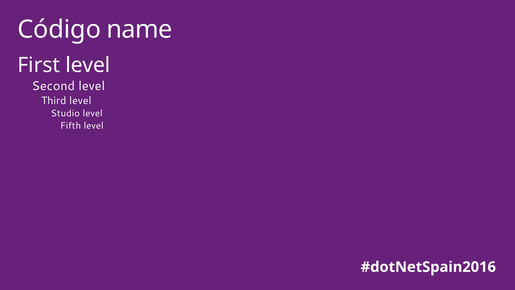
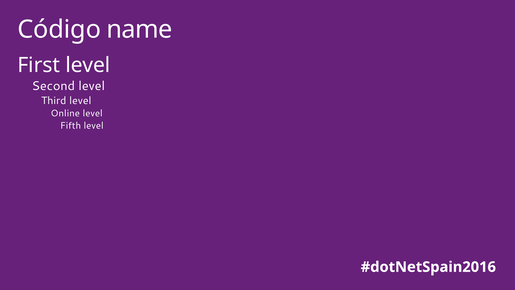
Studio: Studio -> Online (65, 113)
